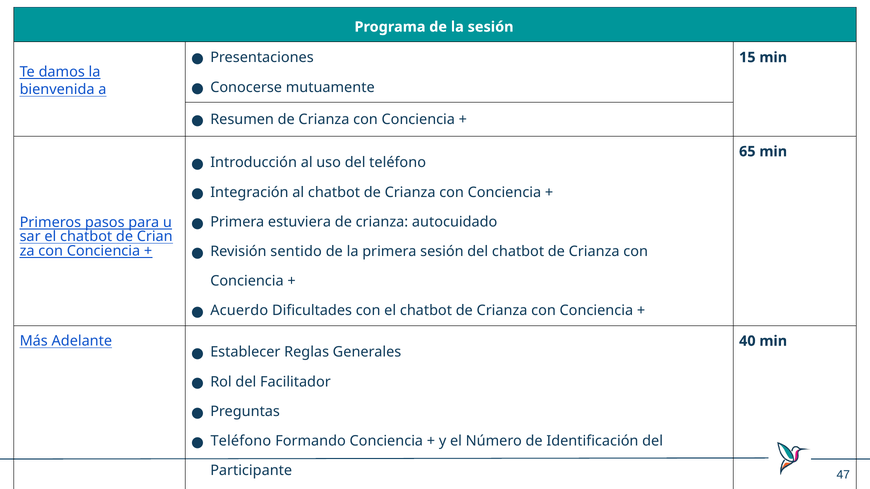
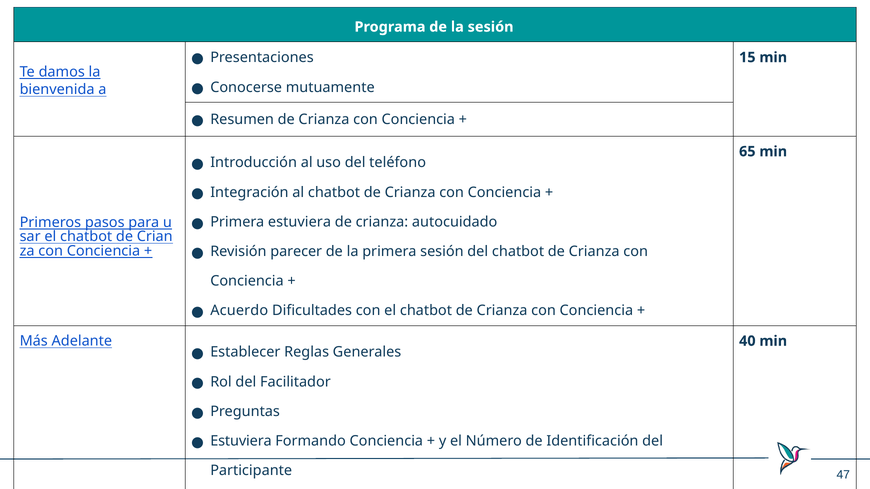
sentido: sentido -> parecer (296, 252)
Teléfono: Teléfono -> Estuviera (241, 441)
